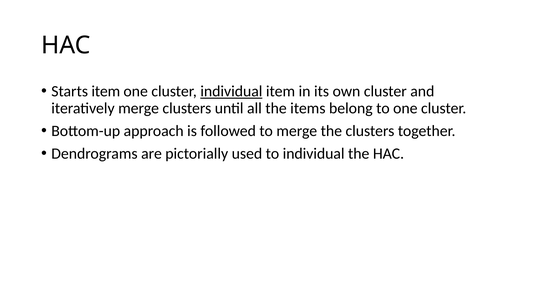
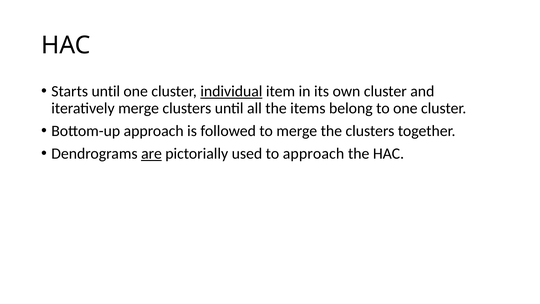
Starts item: item -> until (106, 91)
are underline: none -> present (151, 154)
to individual: individual -> approach (314, 154)
